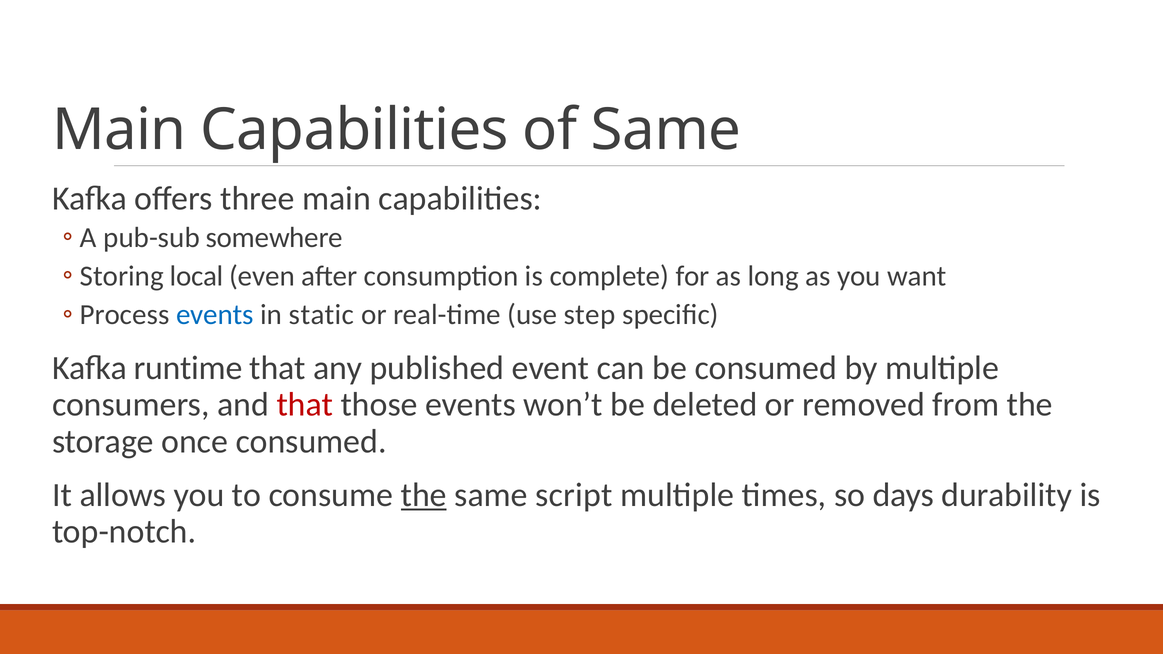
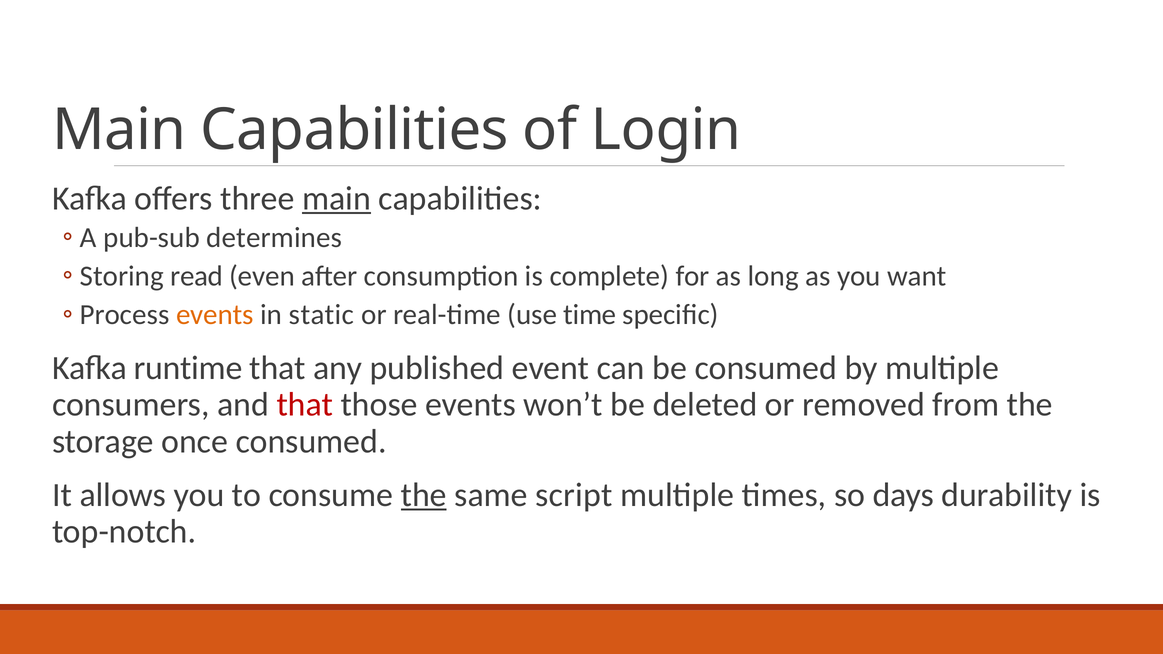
of Same: Same -> Login (666, 130)
main underline: none -> present (336, 199)
somewhere: somewhere -> determines (274, 237)
local: local -> read (197, 276)
events colour: blue -> orange (215, 315)
step: step -> time (590, 315)
